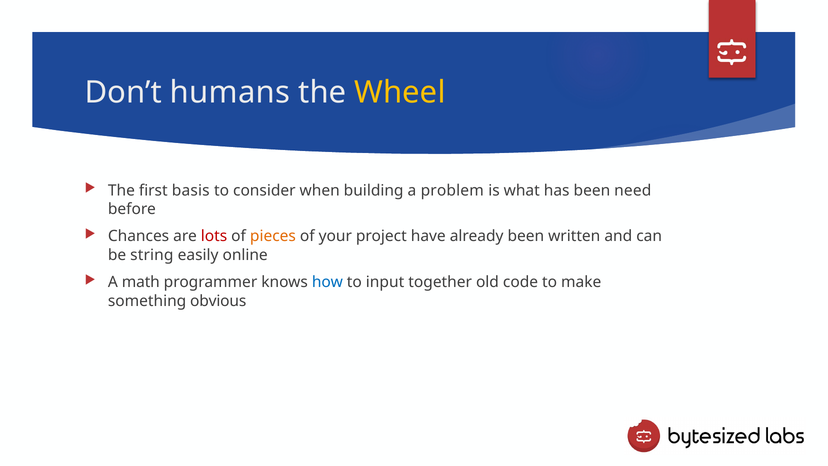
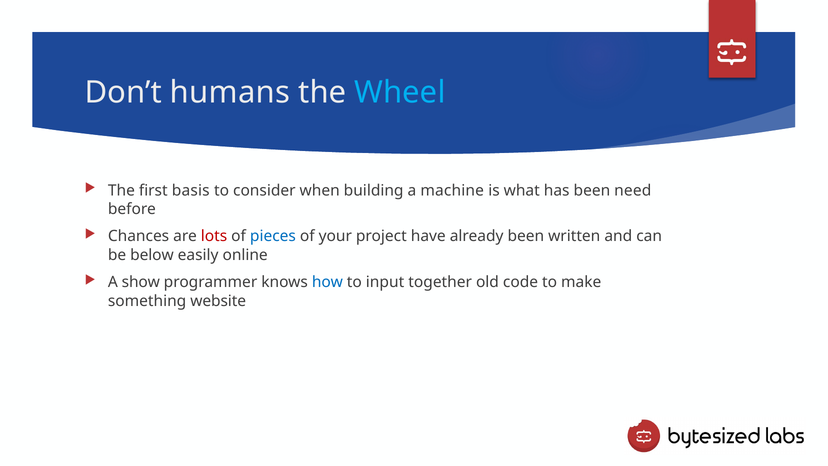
Wheel colour: yellow -> light blue (400, 92)
problem: problem -> machine (452, 190)
pieces colour: orange -> blue (273, 236)
string: string -> below (152, 255)
math: math -> show (141, 282)
obvious: obvious -> website (218, 301)
